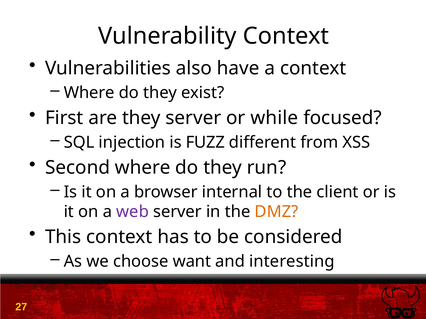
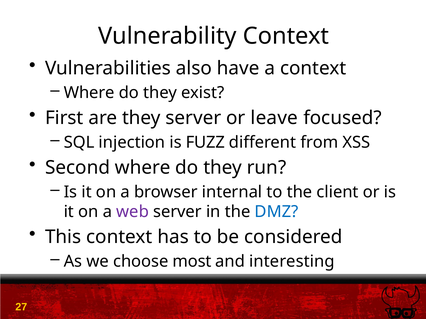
while: while -> leave (274, 118)
DMZ colour: orange -> blue (277, 212)
want: want -> most (192, 262)
